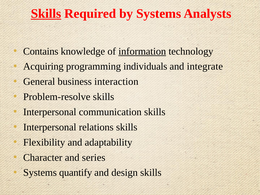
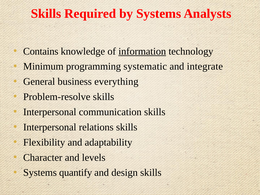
Skills underline: present -> none (46, 14)
Acquiring: Acquiring -> Minimum (43, 66)
individuals: individuals -> systematic (145, 66)
interaction: interaction -> everything (116, 82)
series: series -> levels (94, 157)
